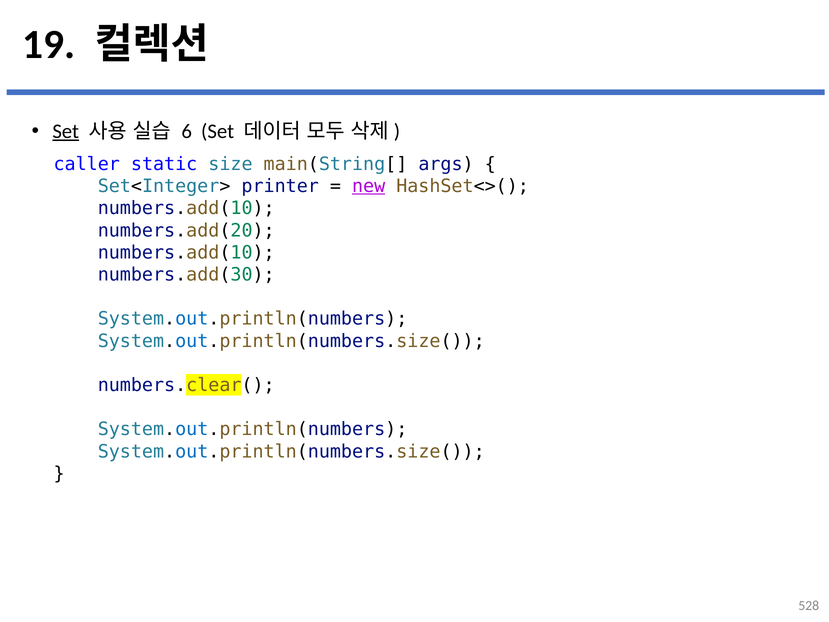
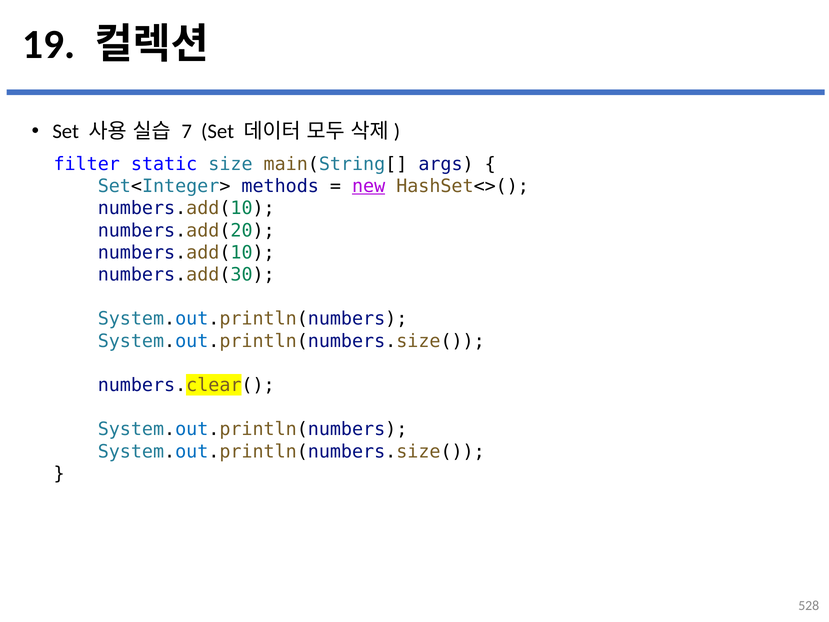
Set underline: present -> none (66, 131)
6: 6 -> 7 (187, 131)
caller: caller -> filter (87, 164)
printer: printer -> methods (280, 186)
